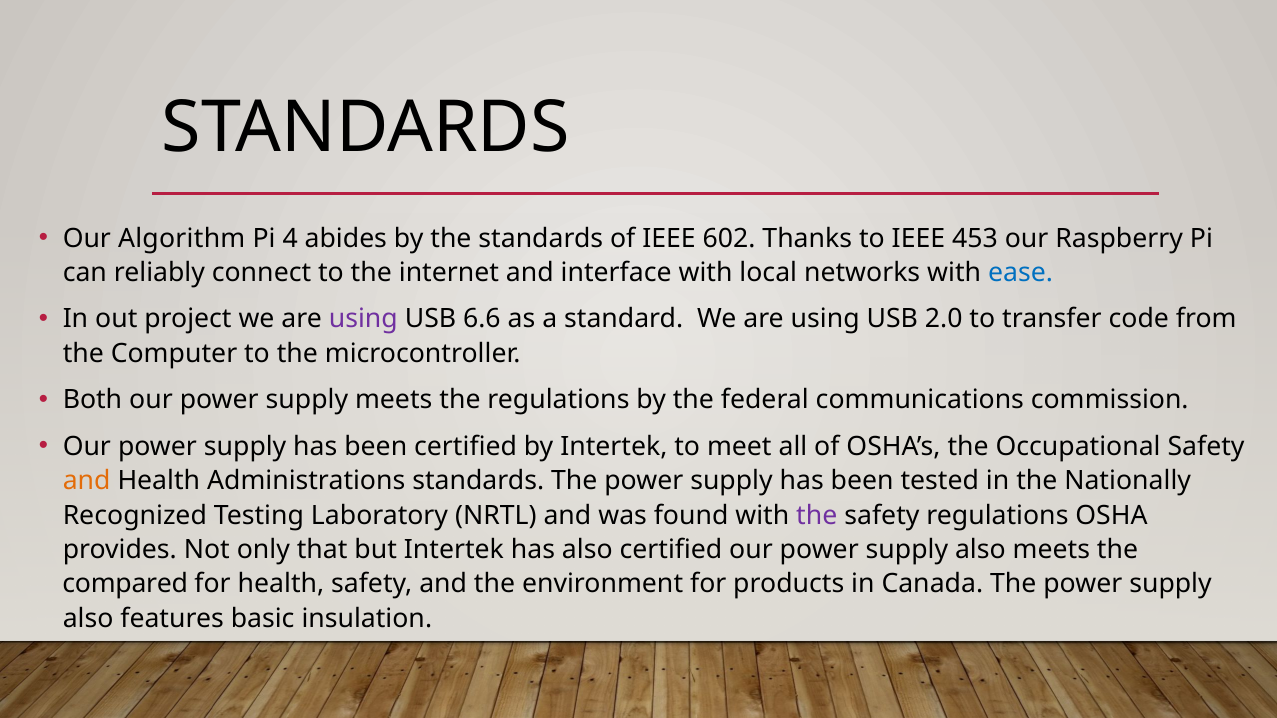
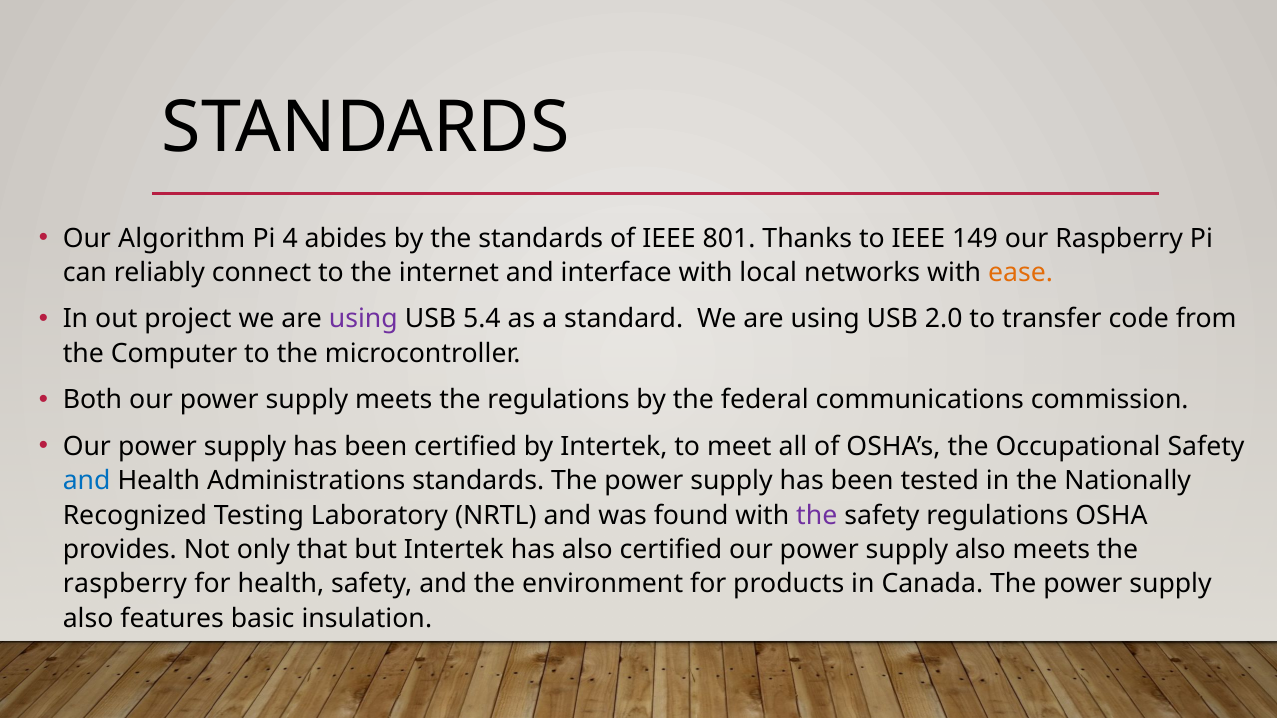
602: 602 -> 801 (729, 238)
453: 453 -> 149 (975, 238)
ease colour: blue -> orange (1021, 273)
6.6: 6.6 -> 5.4 (482, 319)
and colour: orange -> blue (87, 481)
compared: compared -> raspberry (125, 584)
